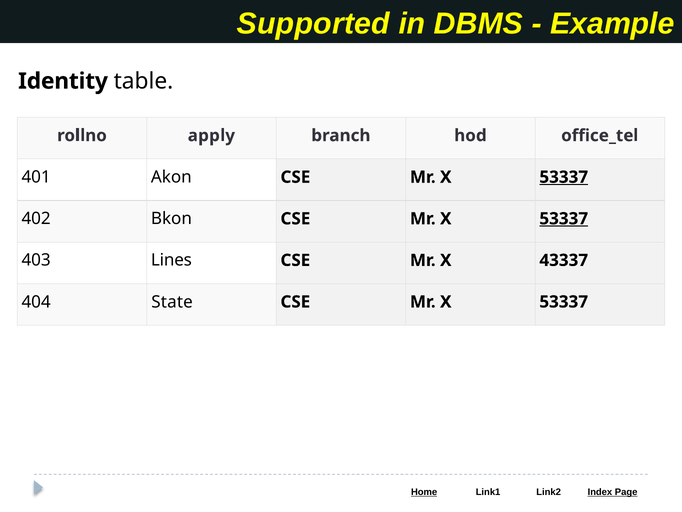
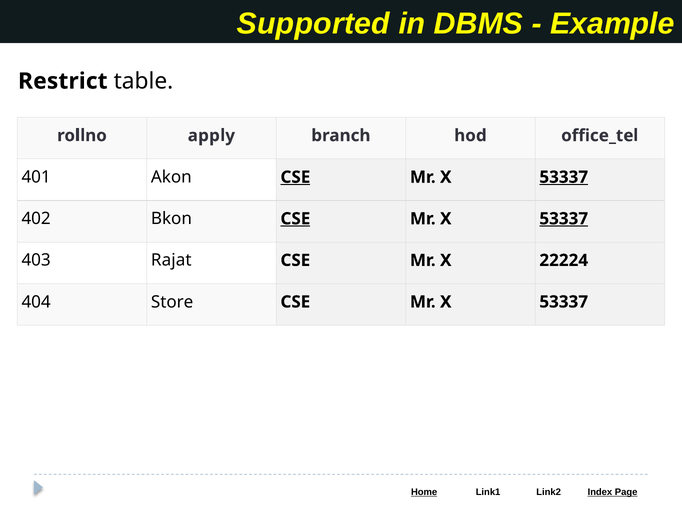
Identity: Identity -> Restrict (63, 81)
CSE underline: none -> present (295, 177)
CSE underline: none -> present (295, 219)
Lines: Lines -> Rajat (171, 260)
43337: 43337 -> 22224 (564, 260)
State: State -> Store (172, 302)
